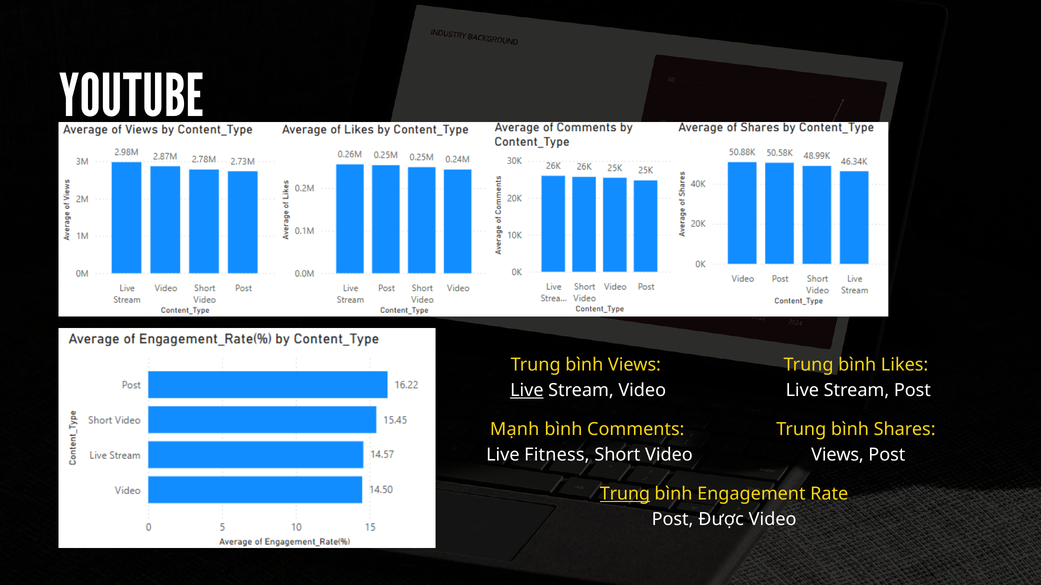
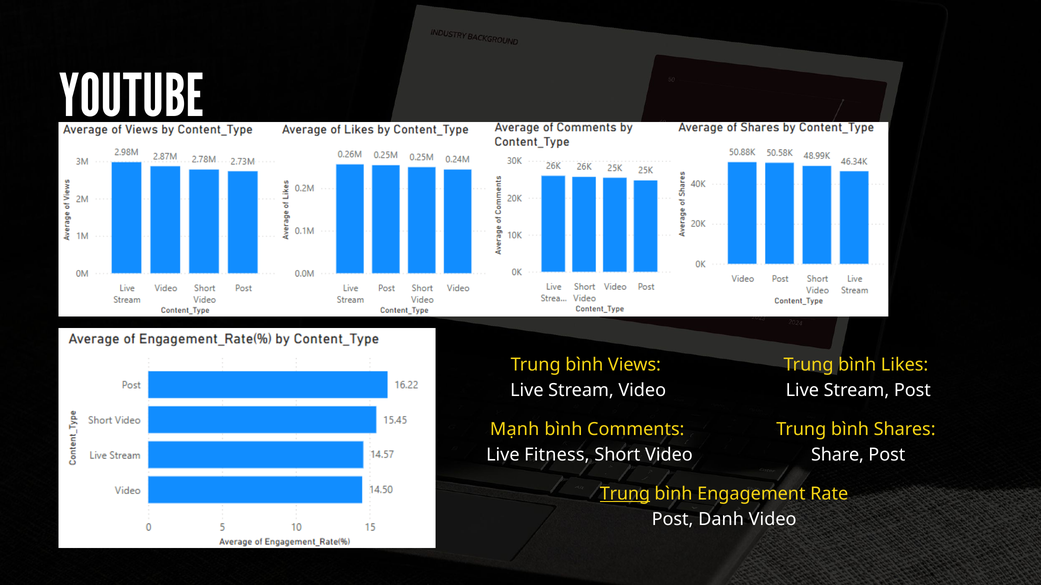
Live underline: present -> none (527, 390)
Views: Views -> Share (838, 455)
Được: Được -> Danh (721, 520)
